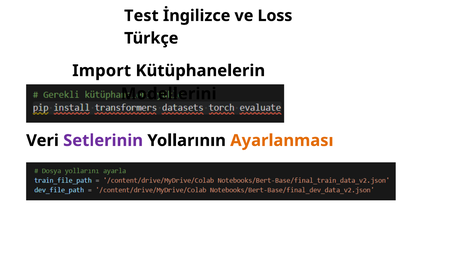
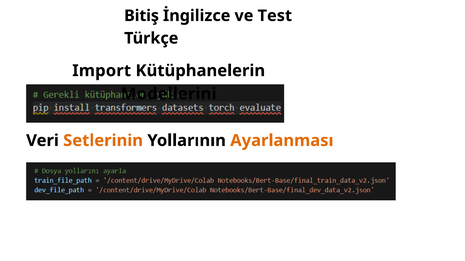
Test: Test -> Bitiş (142, 16)
Loss: Loss -> Test (275, 16)
Setlerinin colour: purple -> orange (103, 141)
